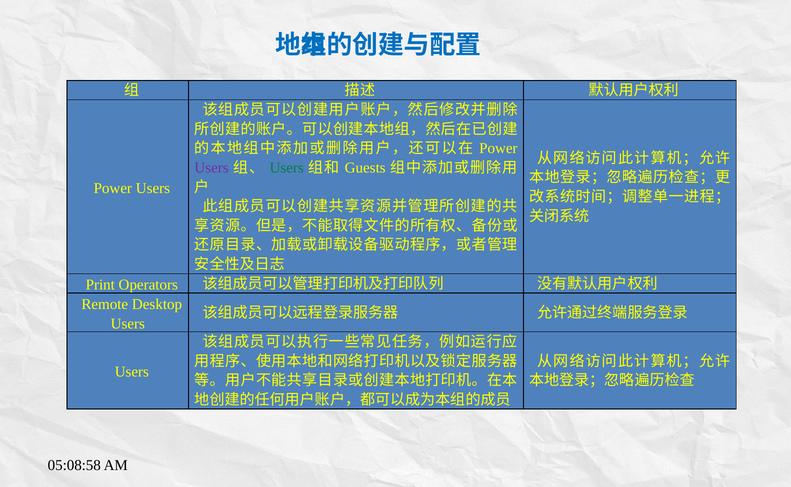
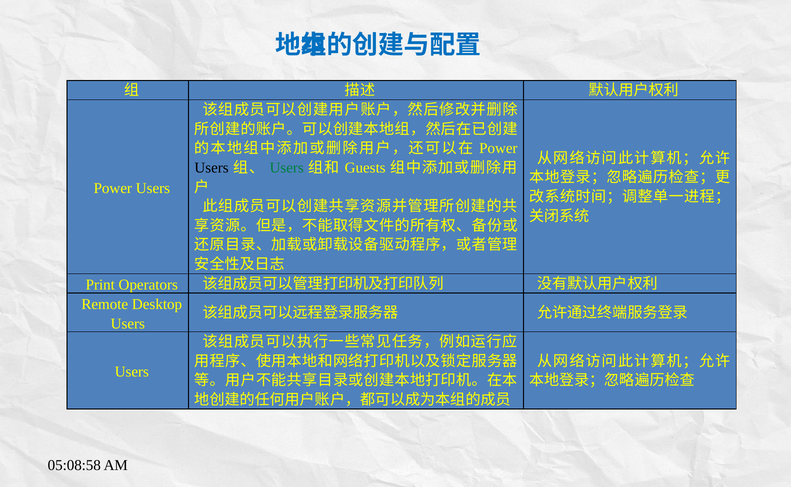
Users colour: purple -> black (212, 168)
